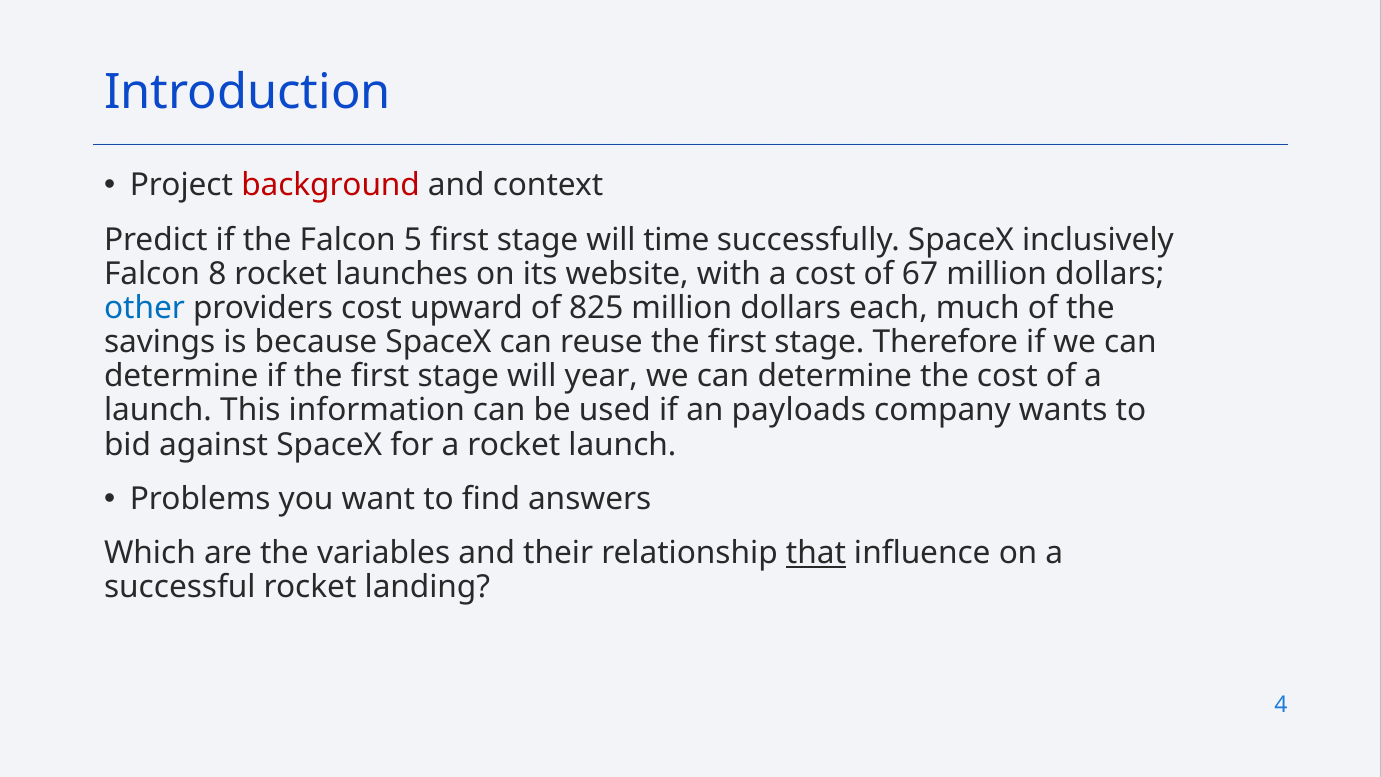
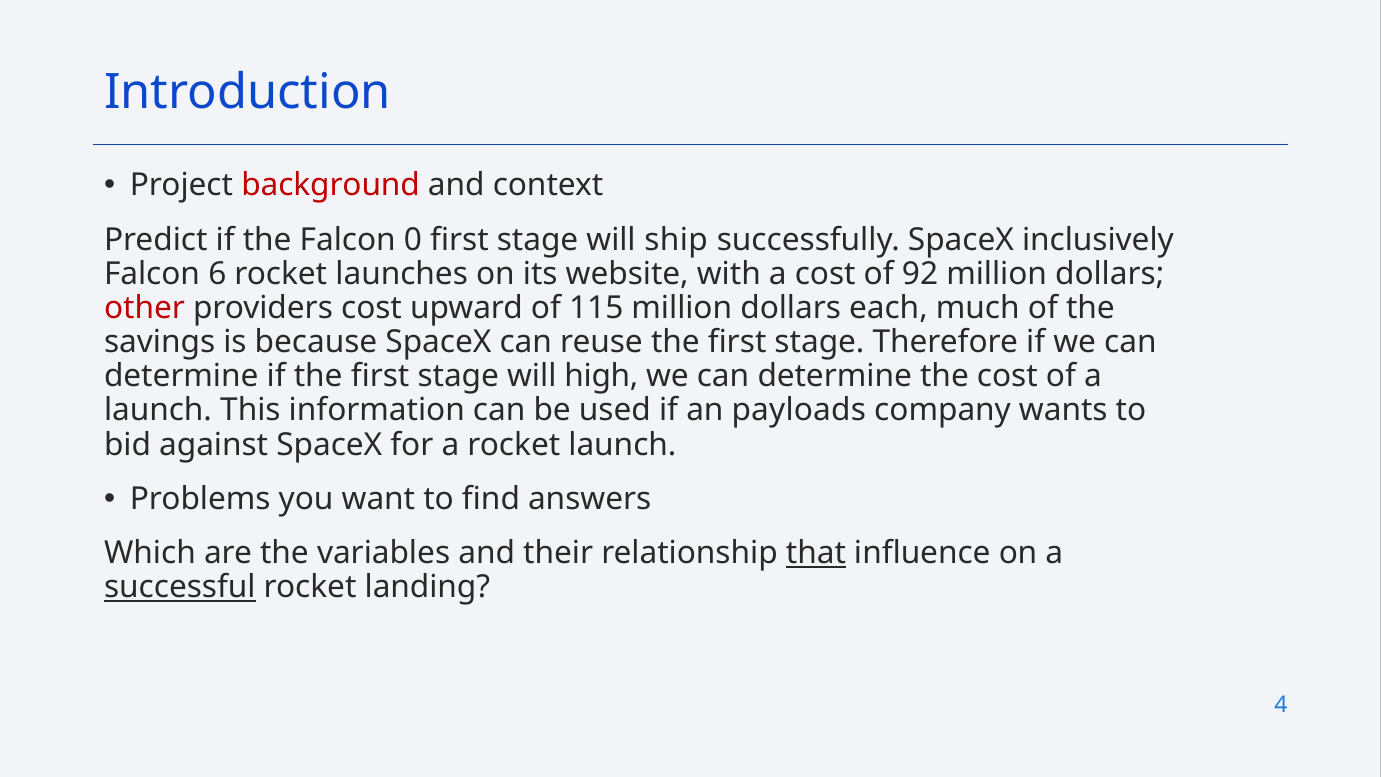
5: 5 -> 0 (413, 240)
time: time -> ship (676, 240)
8: 8 -> 6 (217, 274)
67: 67 -> 92 (920, 274)
other colour: blue -> red (145, 308)
825: 825 -> 115 (596, 308)
year: year -> high (601, 376)
successful underline: none -> present (180, 587)
